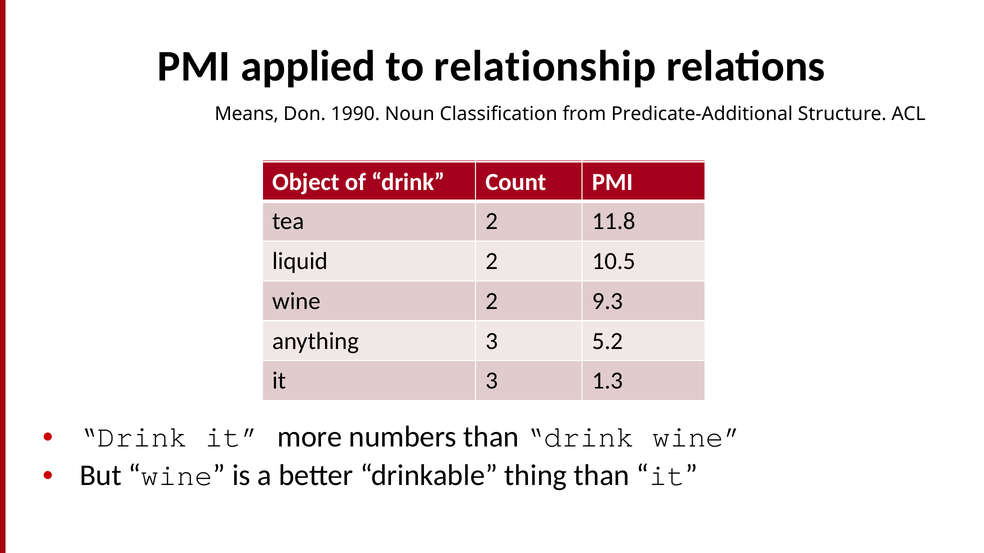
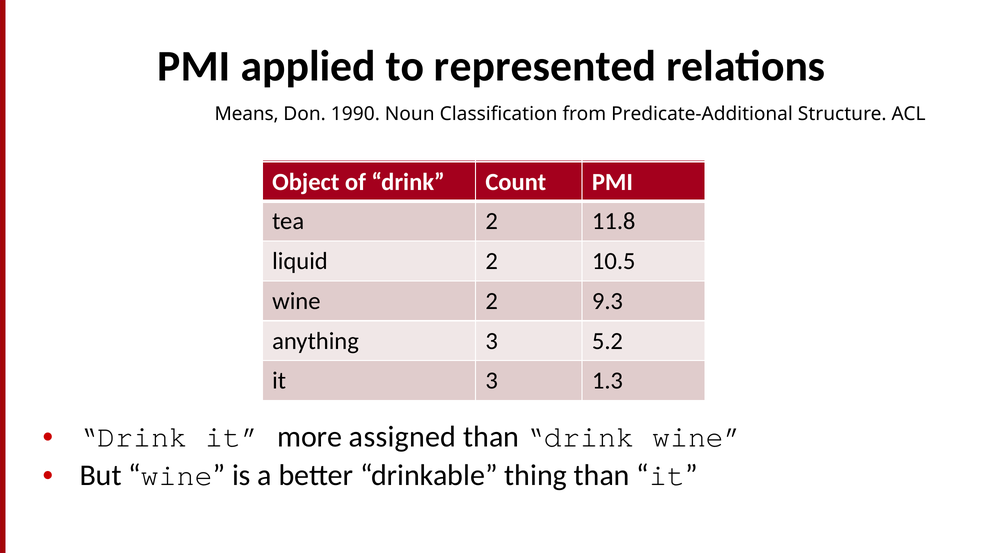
relationship: relationship -> represented (545, 66)
numbers: numbers -> assigned (403, 437)
